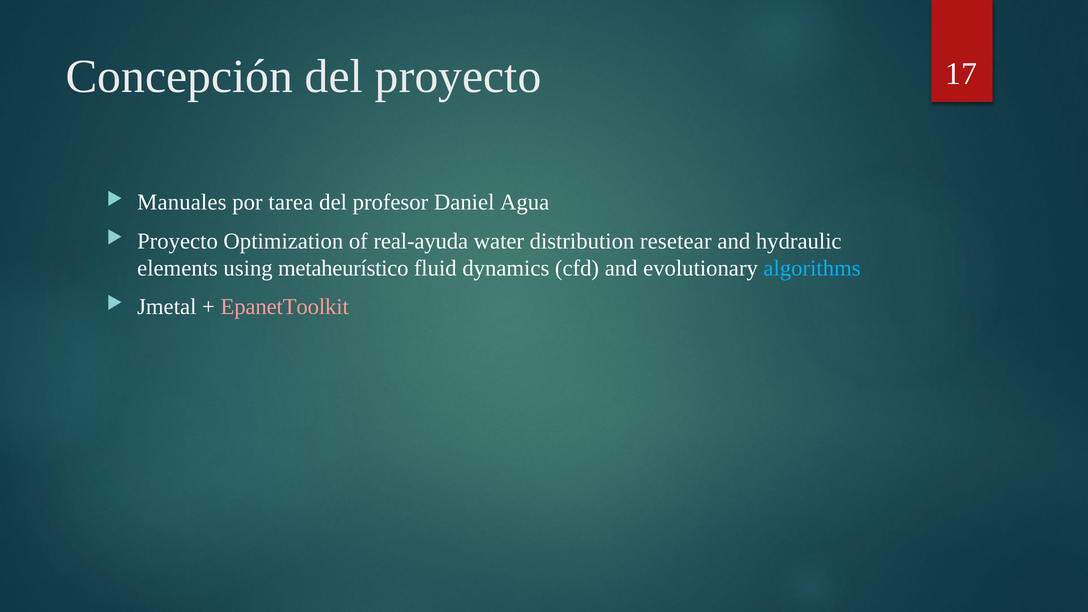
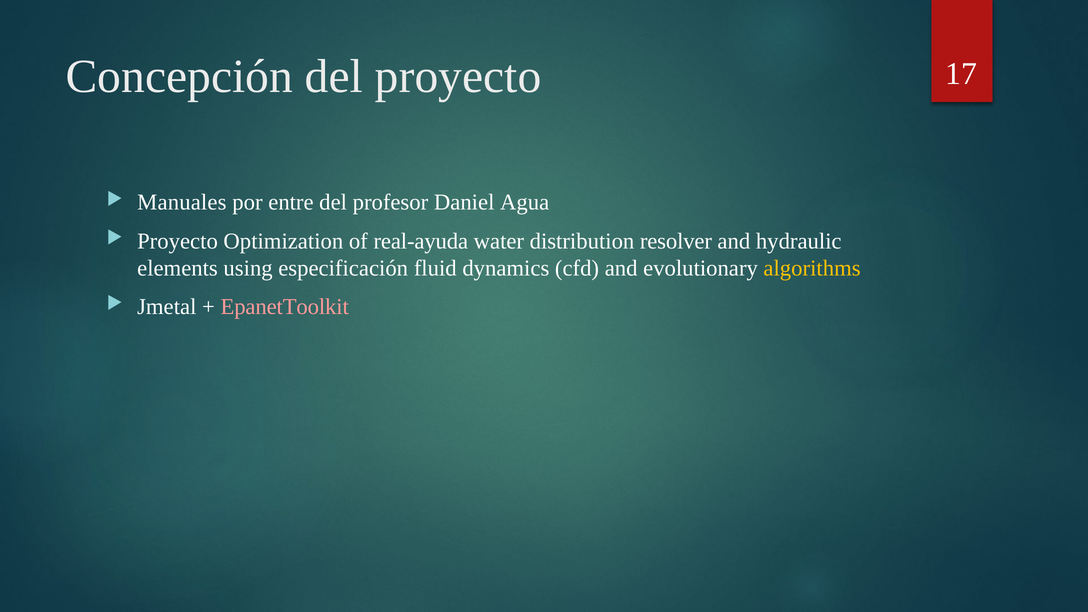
tarea: tarea -> entre (291, 202)
resetear: resetear -> resolver (676, 241)
metaheurístico: metaheurístico -> especificación (343, 268)
algorithms colour: light blue -> yellow (812, 268)
